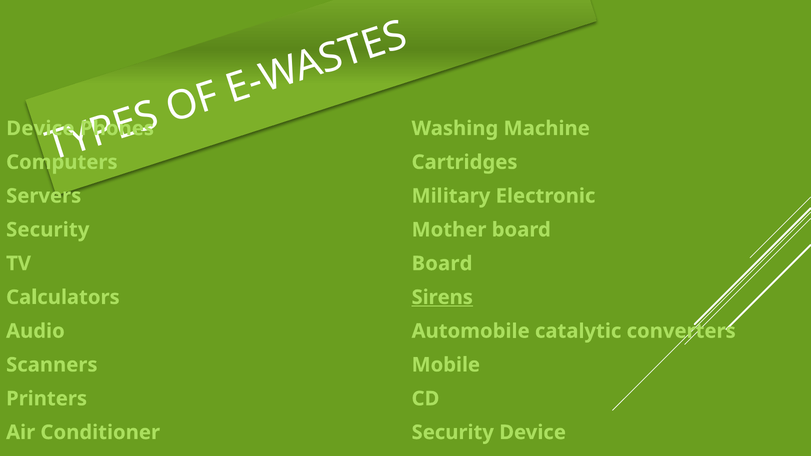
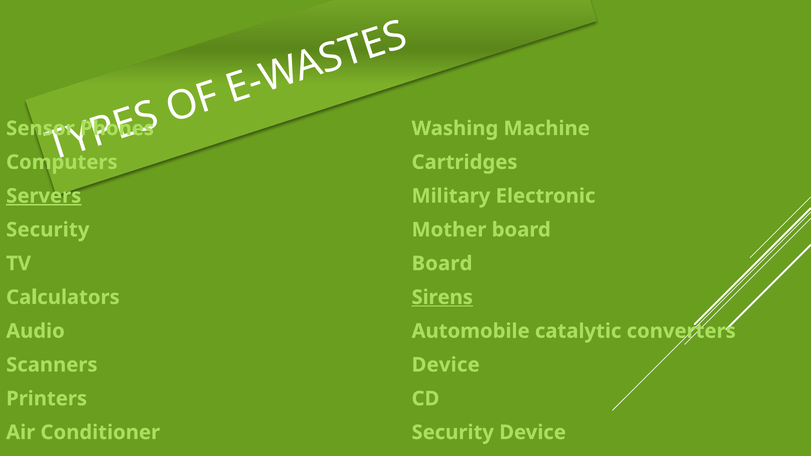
Device: Device -> Sensor (40, 128)
Servers underline: none -> present (44, 196)
Scanners Mobile: Mobile -> Device (446, 365)
